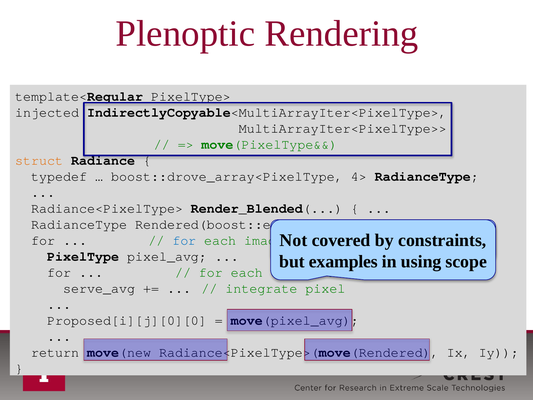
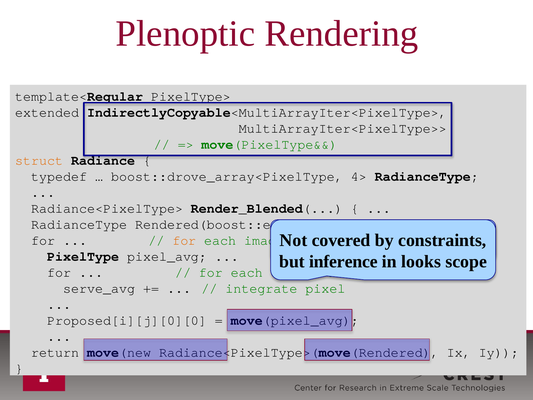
injected: injected -> extended (47, 112)
for colour: blue -> orange (184, 240)
examples: examples -> inference (343, 262)
using: using -> looks (421, 262)
